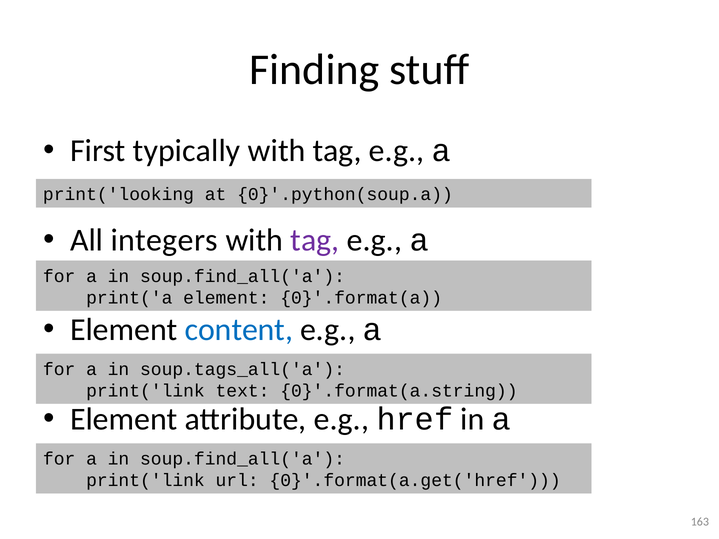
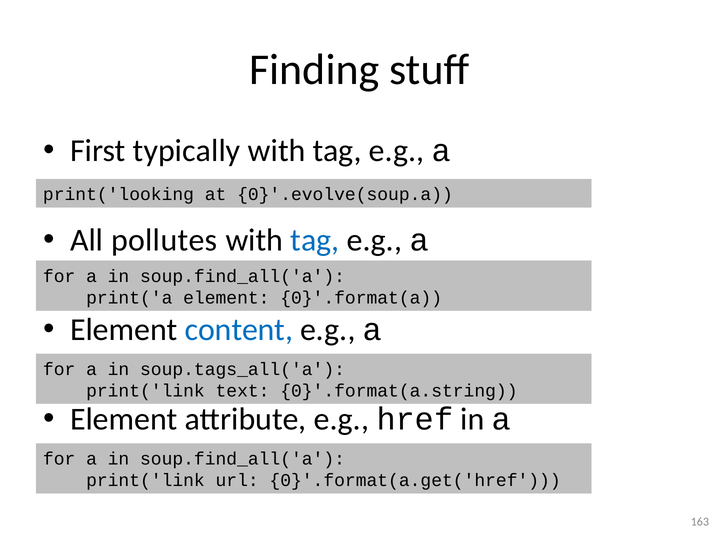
0}'.python(soup.a: 0}'.python(soup.a -> 0}'.evolve(soup.a (345, 195)
integers: integers -> pollutes (164, 240)
tag colour: purple -> blue (315, 240)
